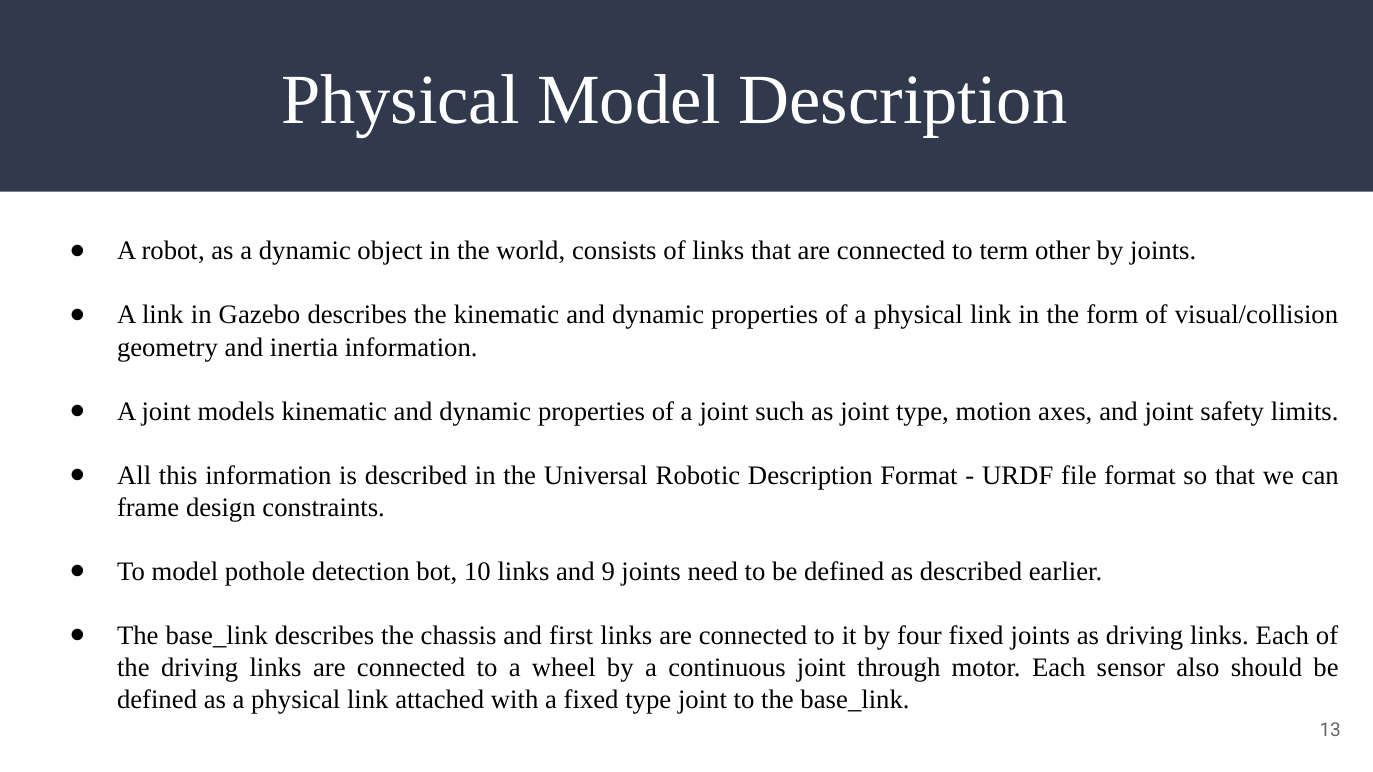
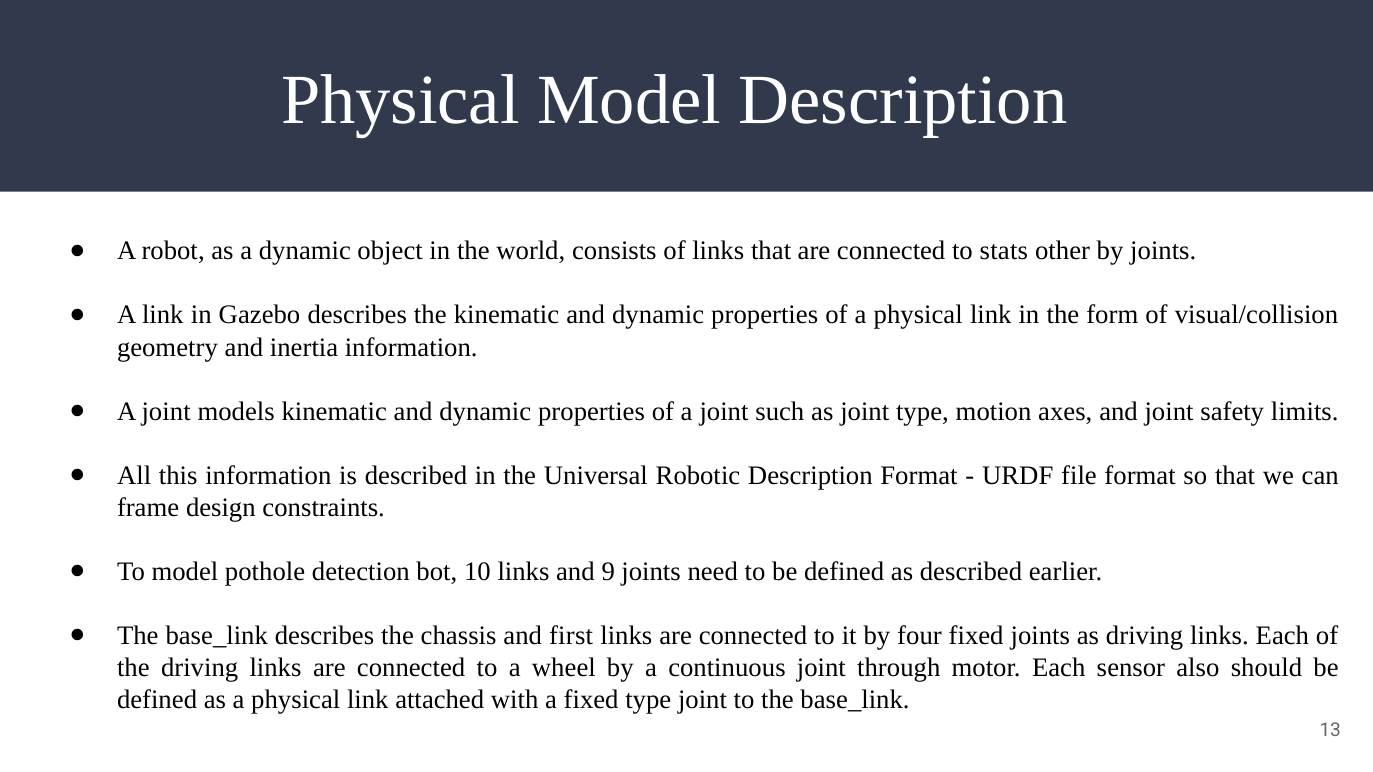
term: term -> stats (1004, 251)
